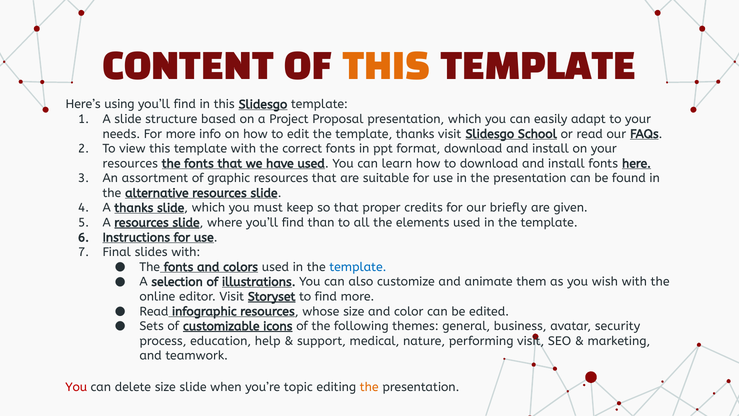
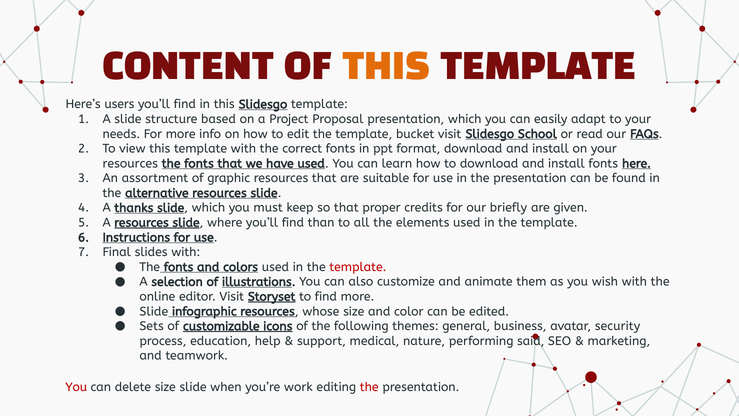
using: using -> users (119, 104)
template thanks: thanks -> bucket (415, 134)
template colour: blue -> red (358, 267)
Read: Read -> Slide (154, 311)
performing visit: visit -> said (531, 341)
topic: topic -> work (298, 387)
the colour: orange -> red (369, 387)
